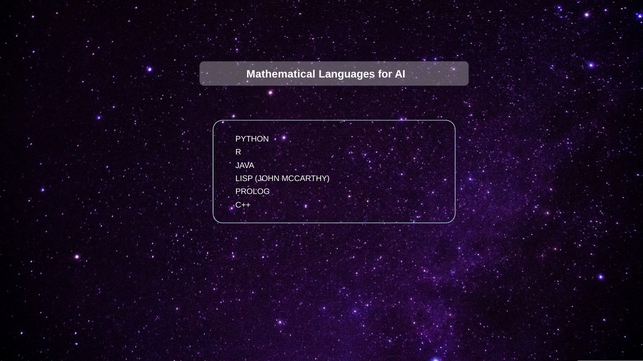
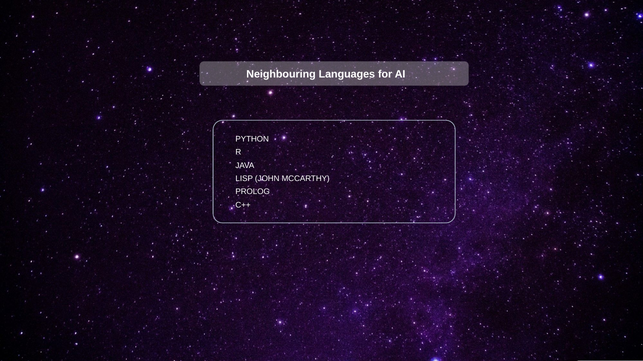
Mathematical: Mathematical -> Neighbouring (281, 74)
